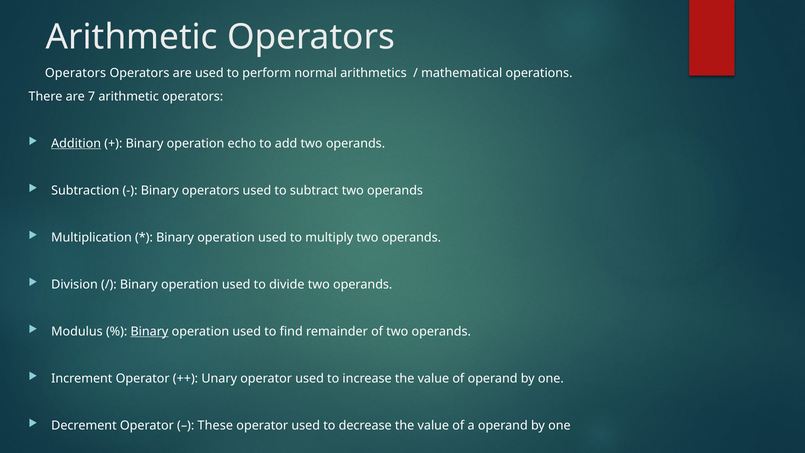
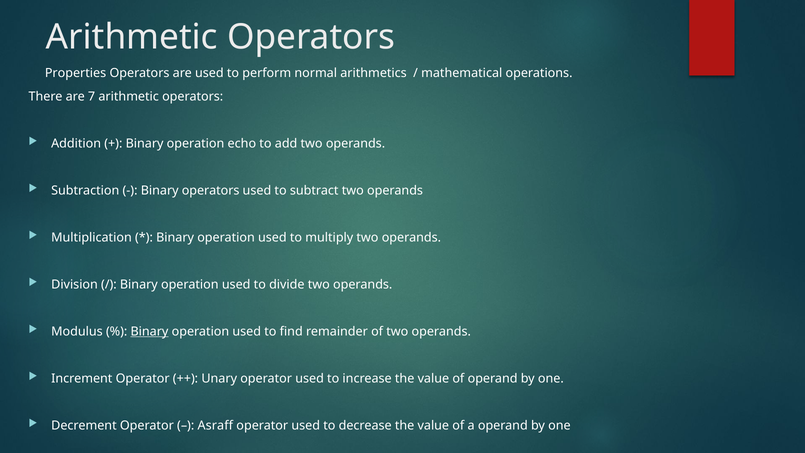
Operators: Operators -> Properties (76, 73)
Addition underline: present -> none (76, 143)
These: These -> Asraff (215, 425)
